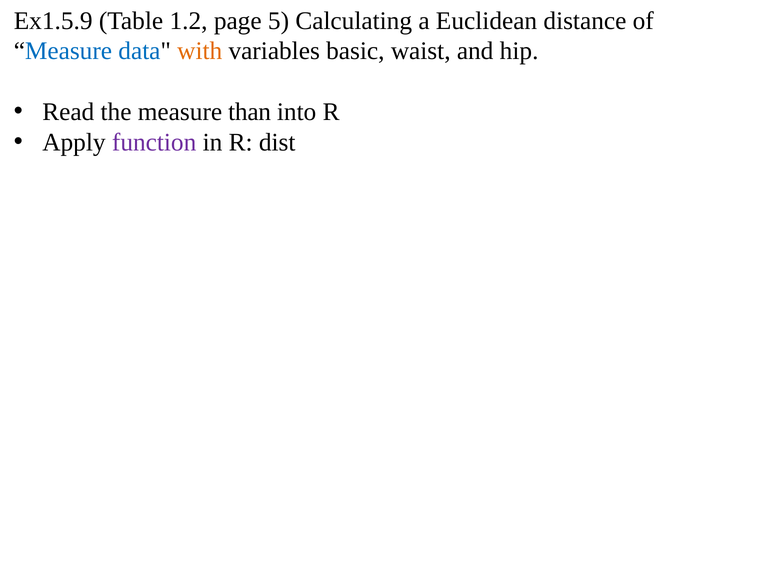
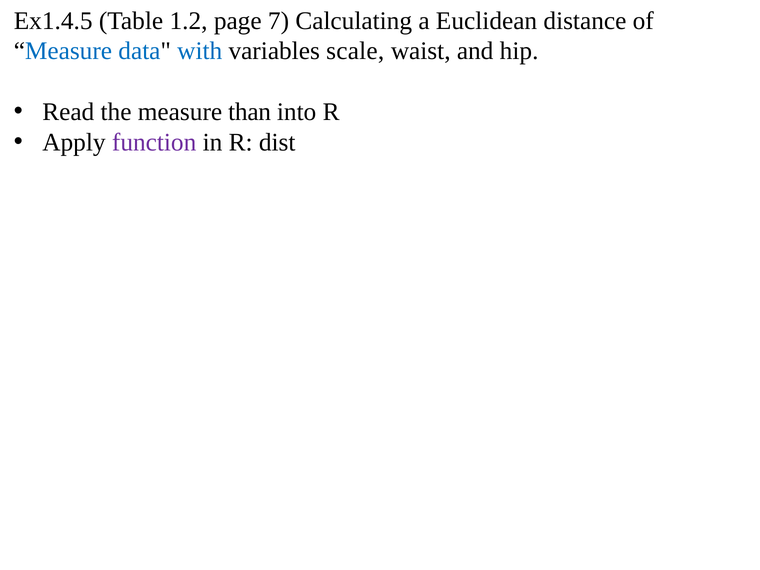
Ex1.5.9: Ex1.5.9 -> Ex1.4.5 (53, 21)
5: 5 -> 7 (279, 21)
with colour: orange -> blue (200, 51)
basic: basic -> scale (355, 51)
